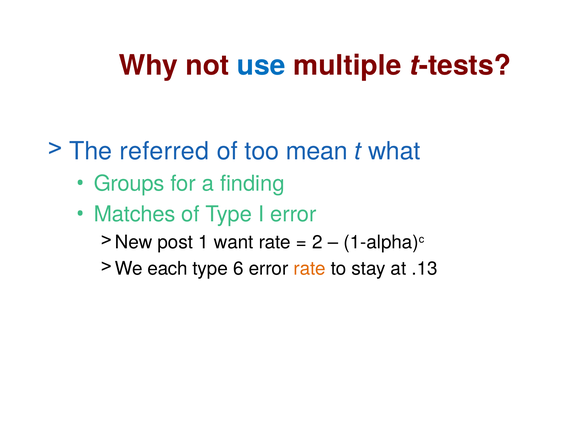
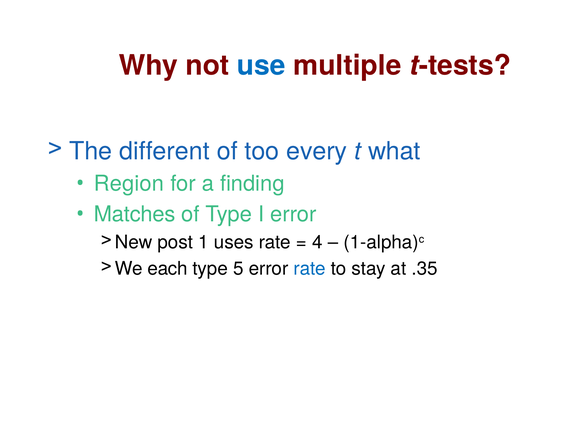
referred: referred -> different (164, 151)
mean: mean -> every (317, 151)
Groups: Groups -> Region (129, 184)
want: want -> uses (234, 242)
2: 2 -> 4 (317, 242)
6: 6 -> 5 (238, 269)
rate colour: orange -> blue (310, 269)
.13: .13 -> .35 (425, 269)
